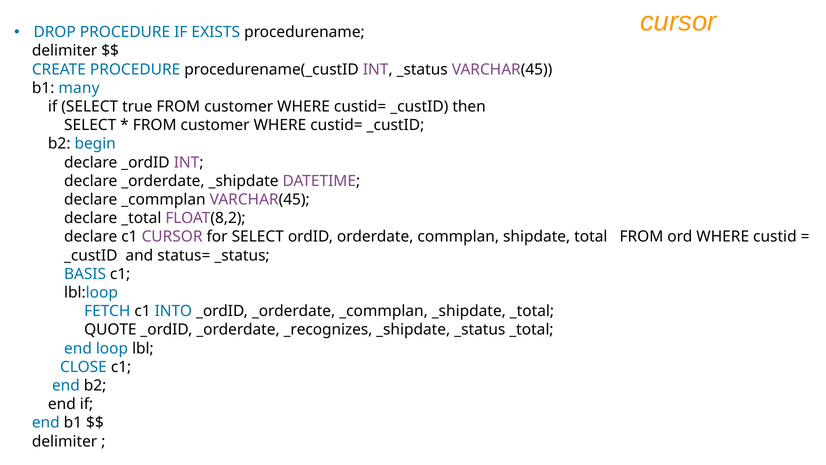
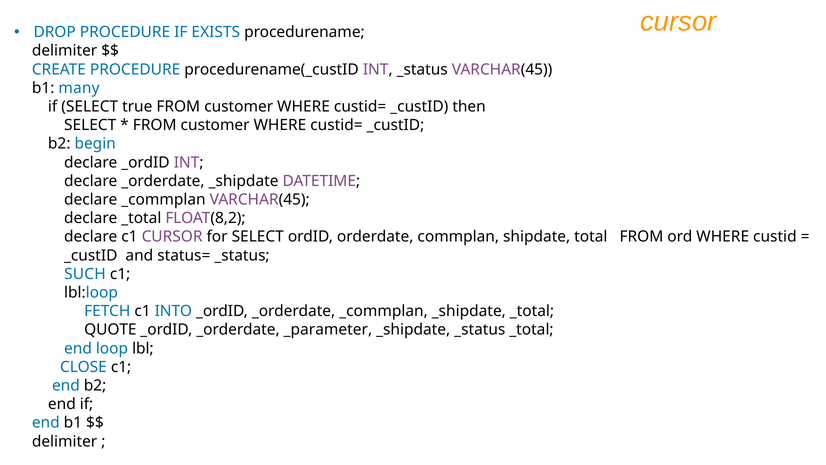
BASIS: BASIS -> SUCH (85, 274)
_recognizes: _recognizes -> _parameter (328, 330)
